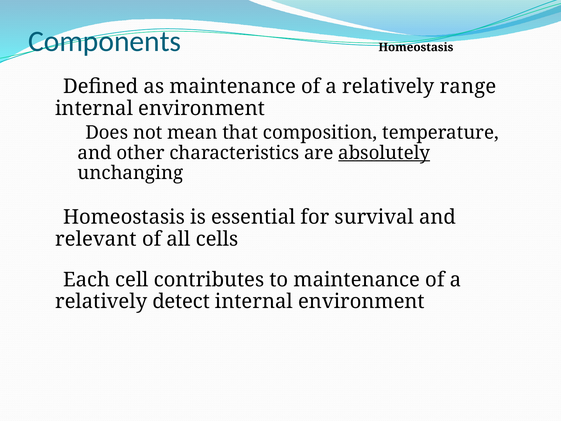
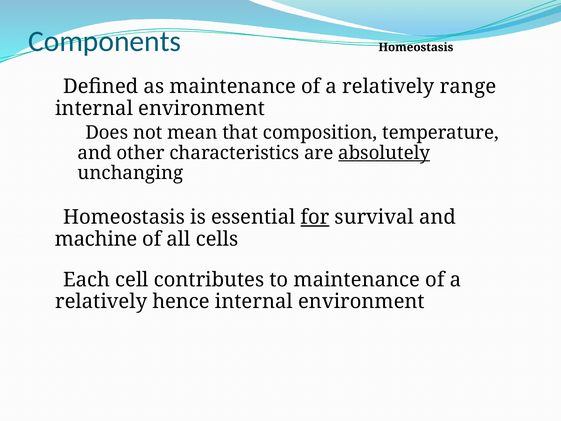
for underline: none -> present (315, 217)
relevant: relevant -> machine (96, 239)
detect: detect -> hence (181, 301)
